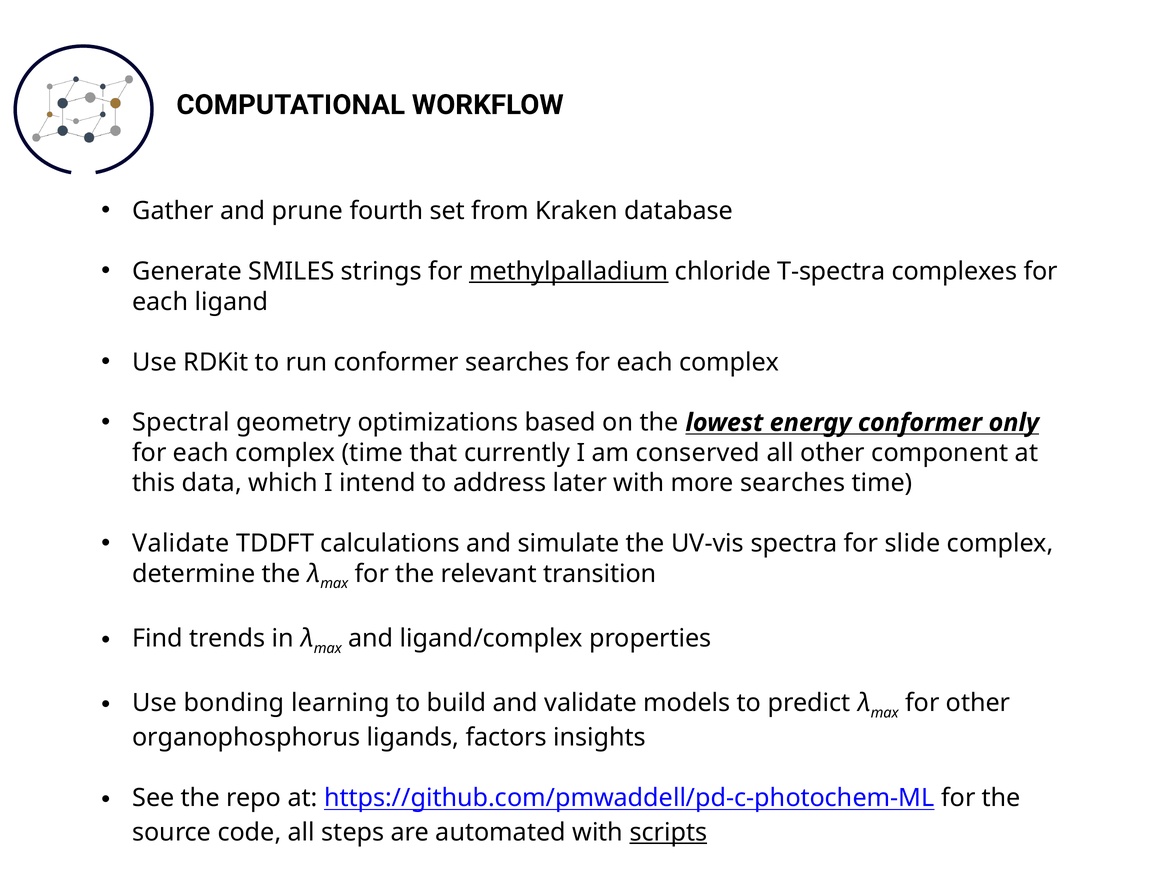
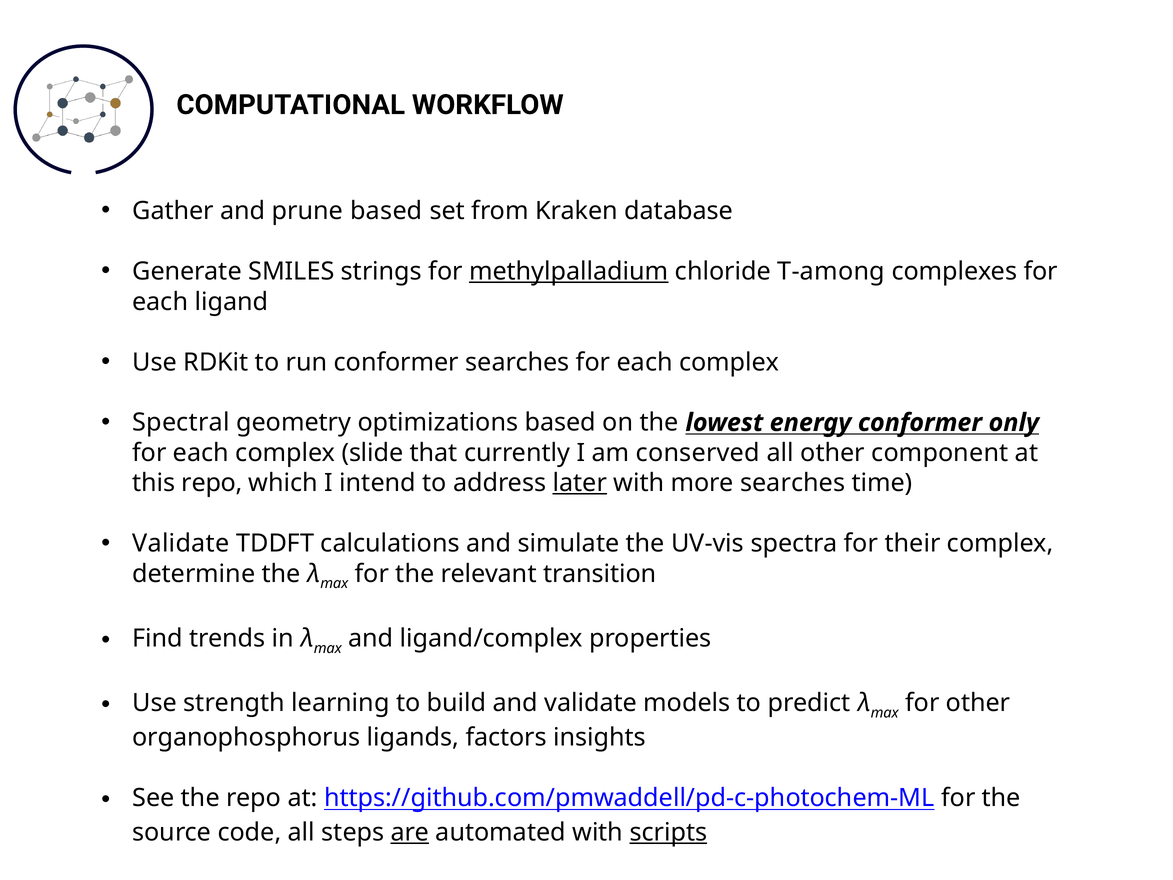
prune fourth: fourth -> based (386, 211)
T-spectra: T-spectra -> T-among (831, 271)
complex time: time -> slide (372, 453)
this data: data -> repo (212, 483)
later underline: none -> present (580, 483)
slide: slide -> their (913, 543)
bonding: bonding -> strength (234, 703)
are underline: none -> present (410, 832)
